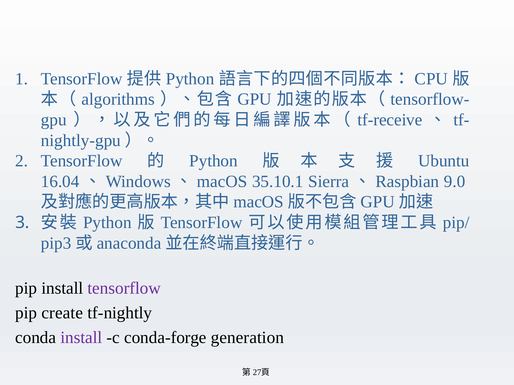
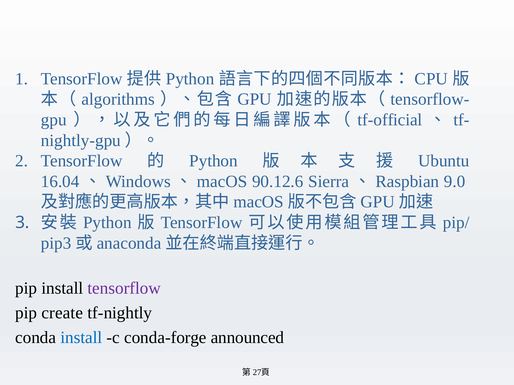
tf-receive: tf-receive -> tf-official (390, 120)
35.10.1: 35.10.1 -> 90.12.6 (278, 182)
install colour: purple -> blue (81, 338)
generation: generation -> announced (248, 338)
